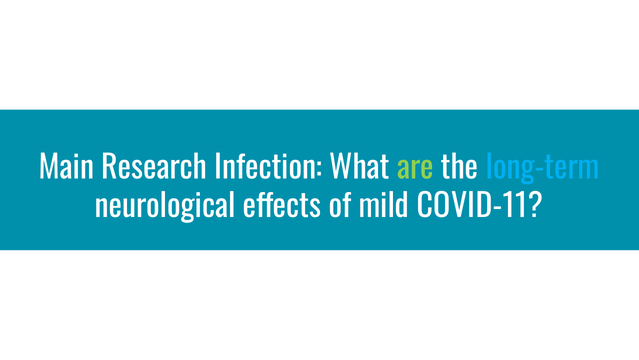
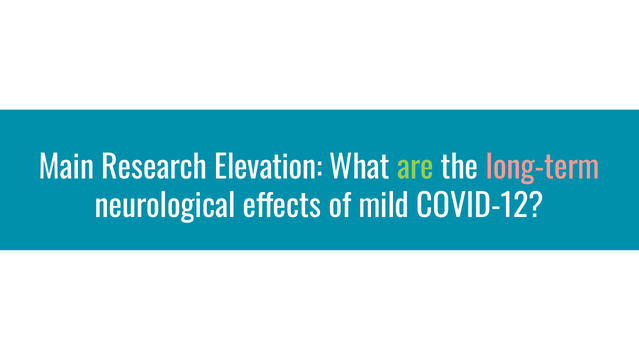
Infection: Infection -> Elevation (268, 168)
long-term colour: light blue -> pink (543, 168)
COVID-11: COVID-11 -> COVID-12 (480, 206)
